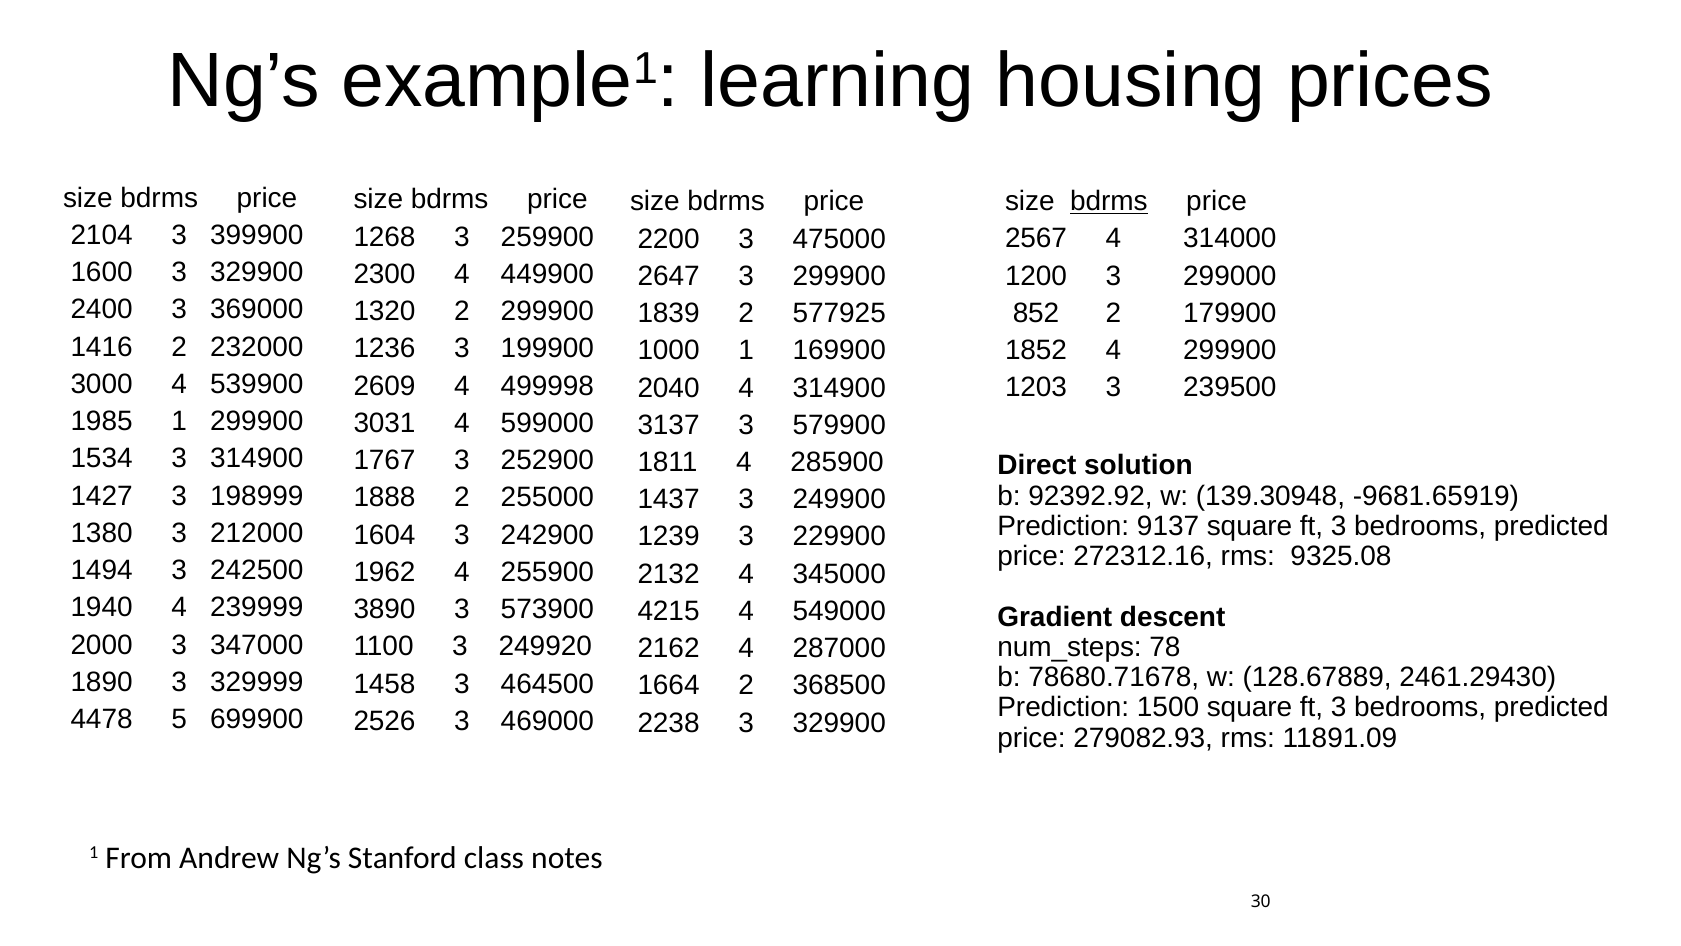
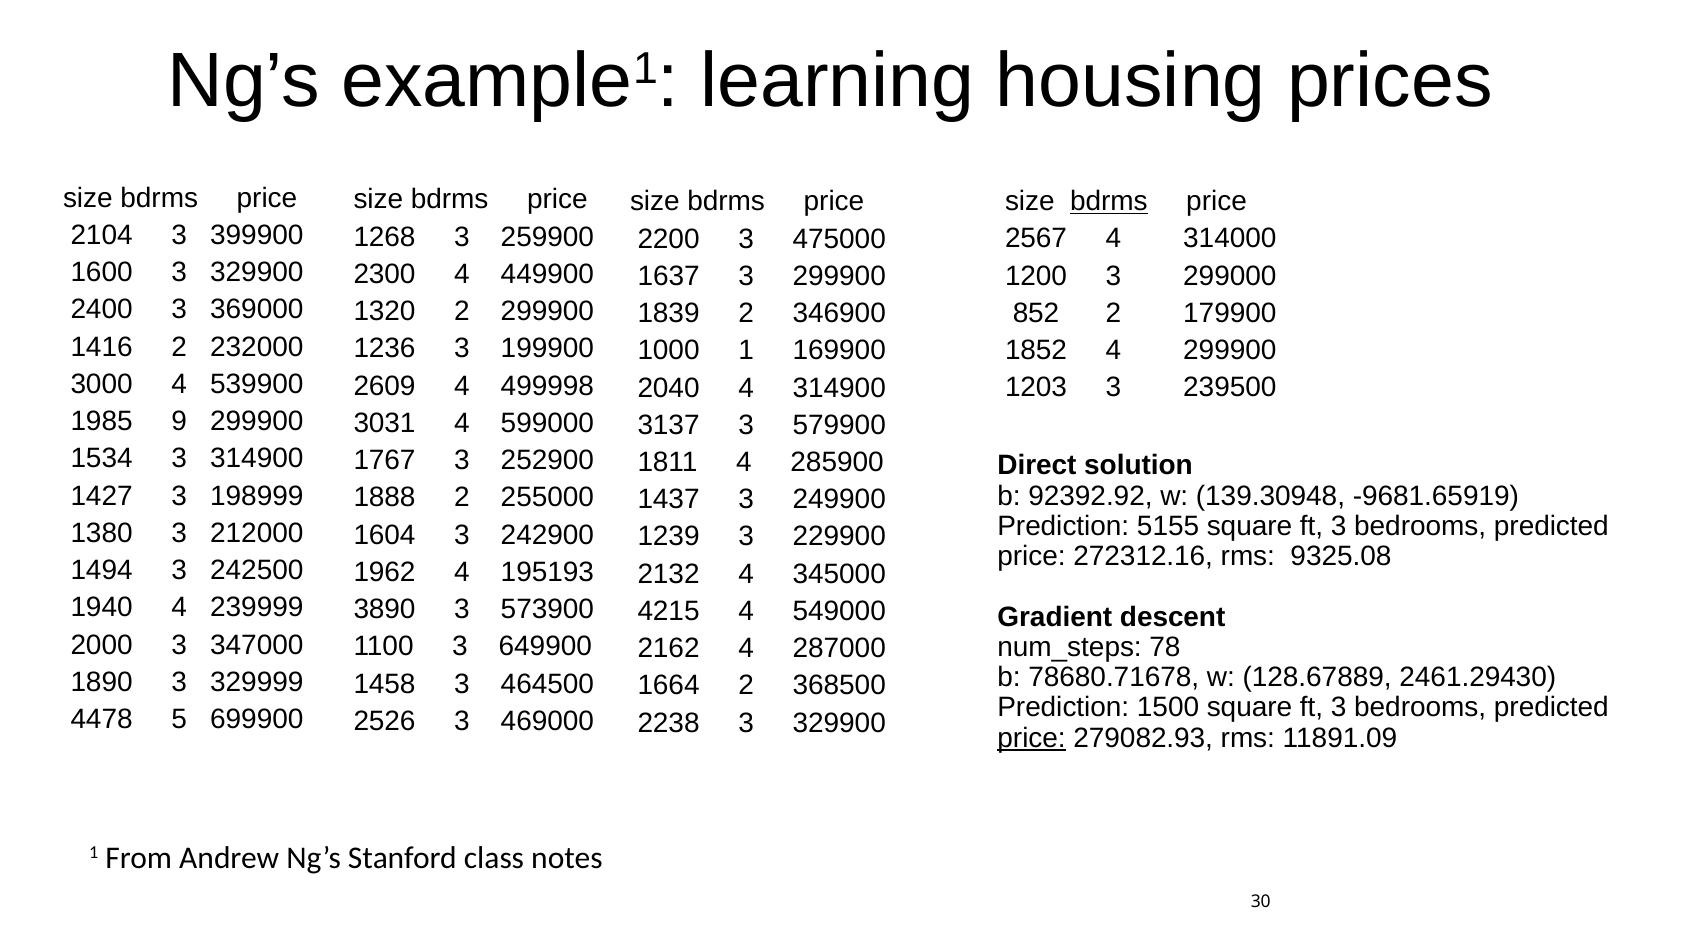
2647: 2647 -> 1637 (669, 276)
577925: 577925 -> 346900 (839, 313)
1985 1: 1 -> 9 (179, 421)
9137: 9137 -> 5155 (1168, 526)
255900: 255900 -> 195193 (547, 572)
249920: 249920 -> 649900 (545, 646)
price underline: none -> present (1032, 738)
